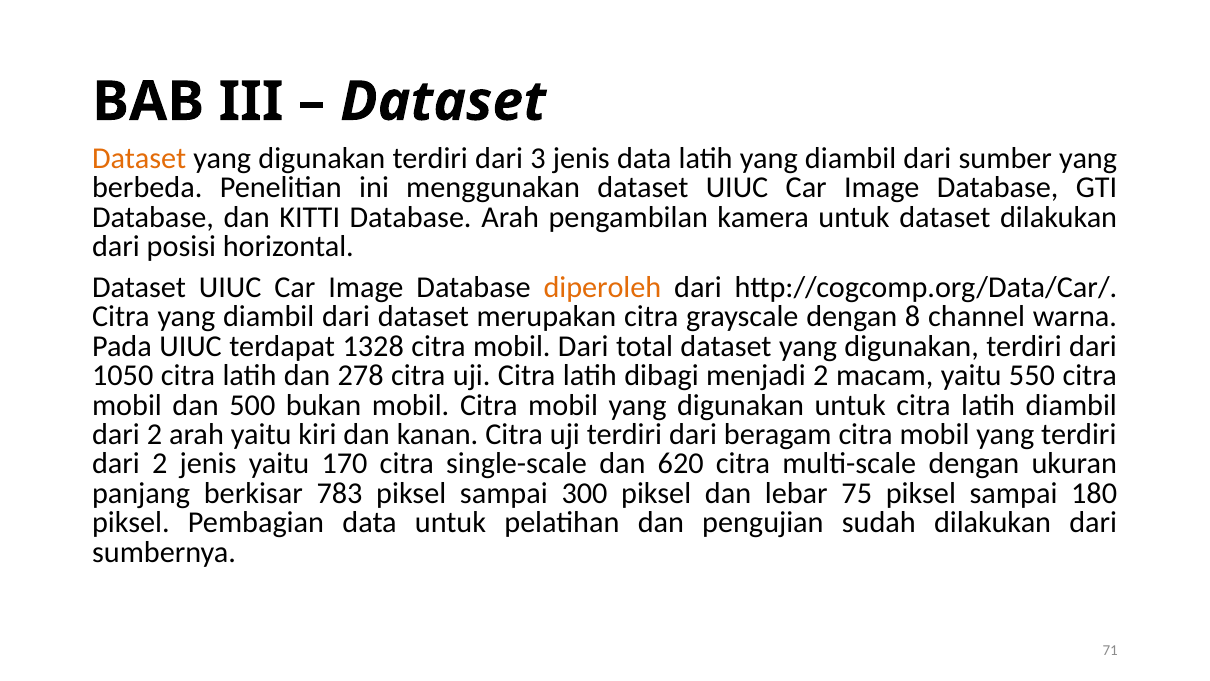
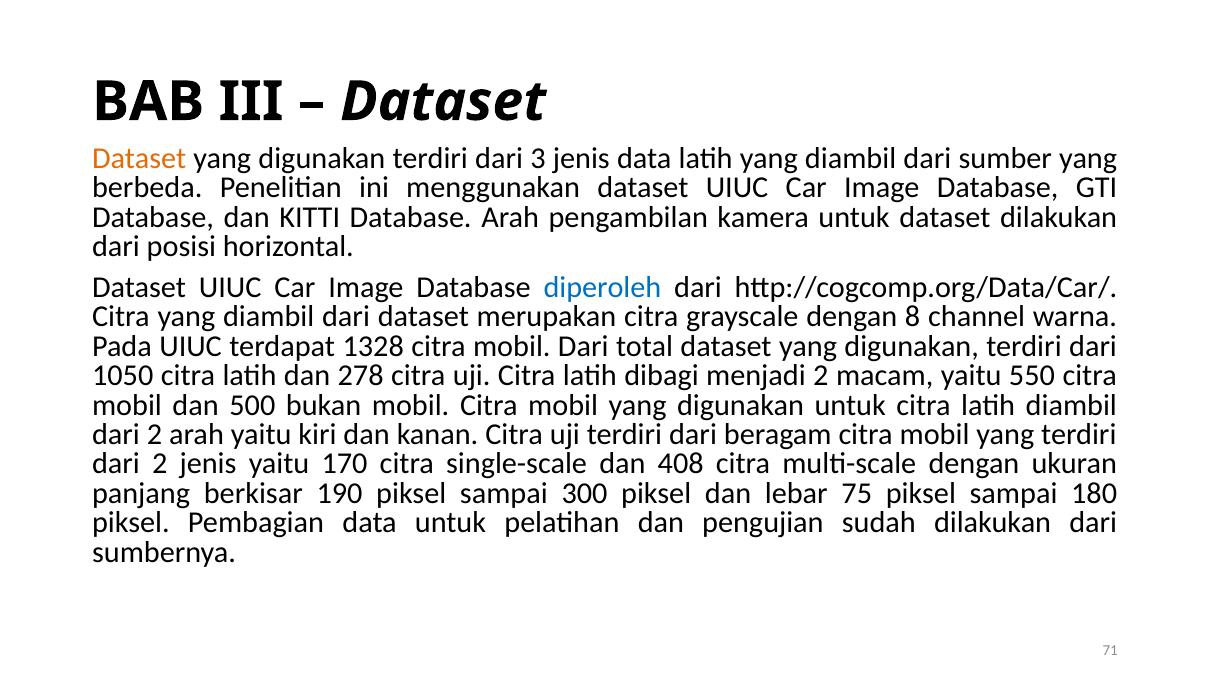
diperoleh colour: orange -> blue (602, 287)
620: 620 -> 408 (681, 464)
783: 783 -> 190 (340, 493)
